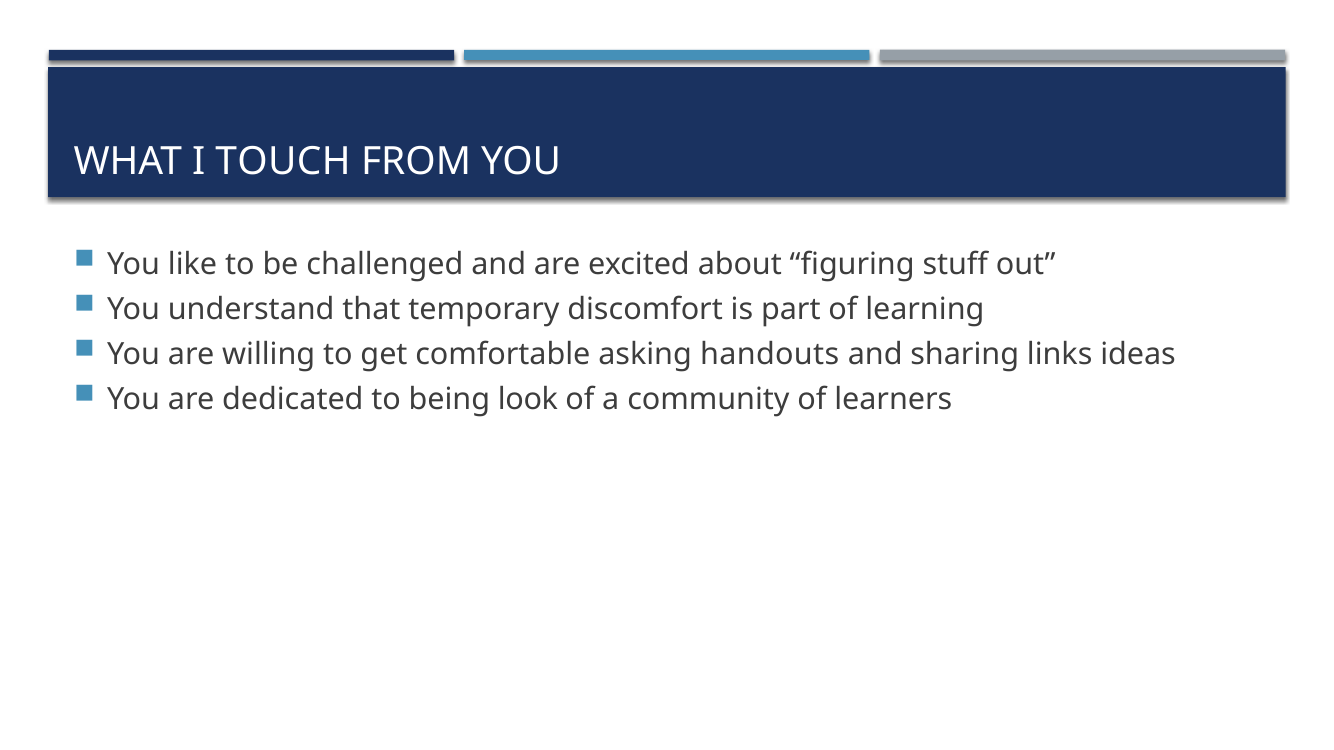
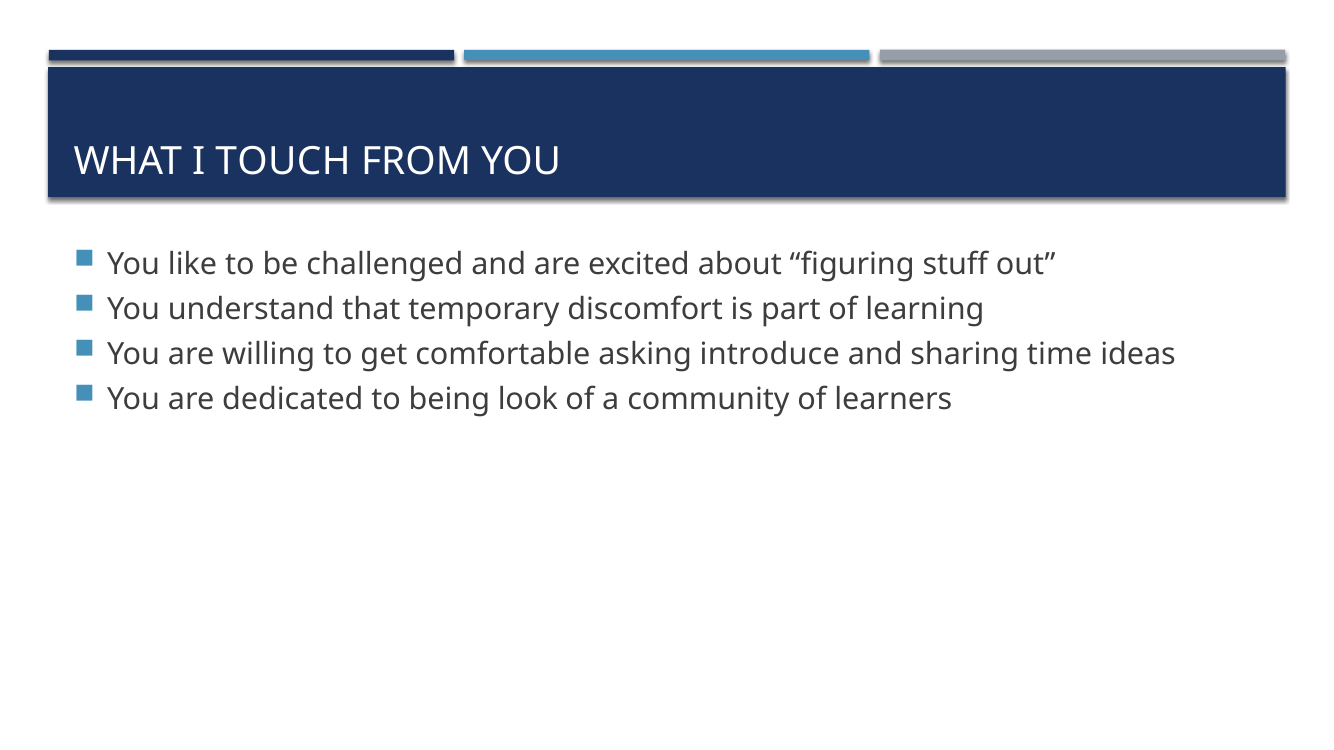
handouts: handouts -> introduce (770, 354)
links: links -> time (1060, 354)
